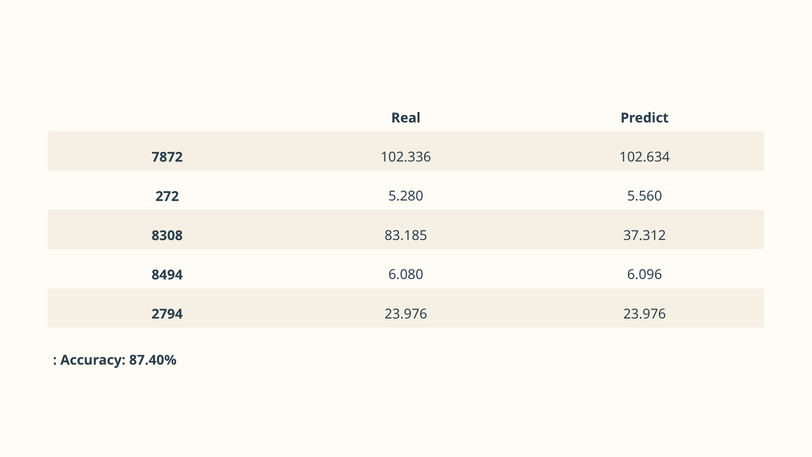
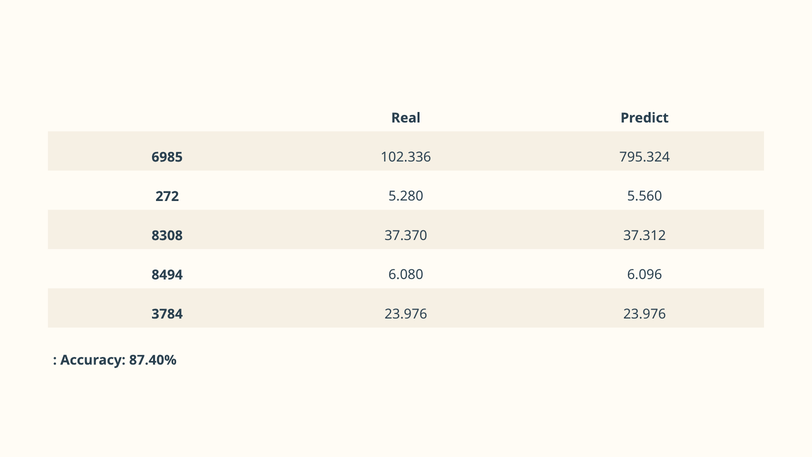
7872: 7872 -> 6985 (167, 157)
102.634: 102.634 -> 795.324 (645, 157)
83.185: 83.185 -> 37.370 (406, 236)
2794: 2794 -> 3784 (167, 314)
